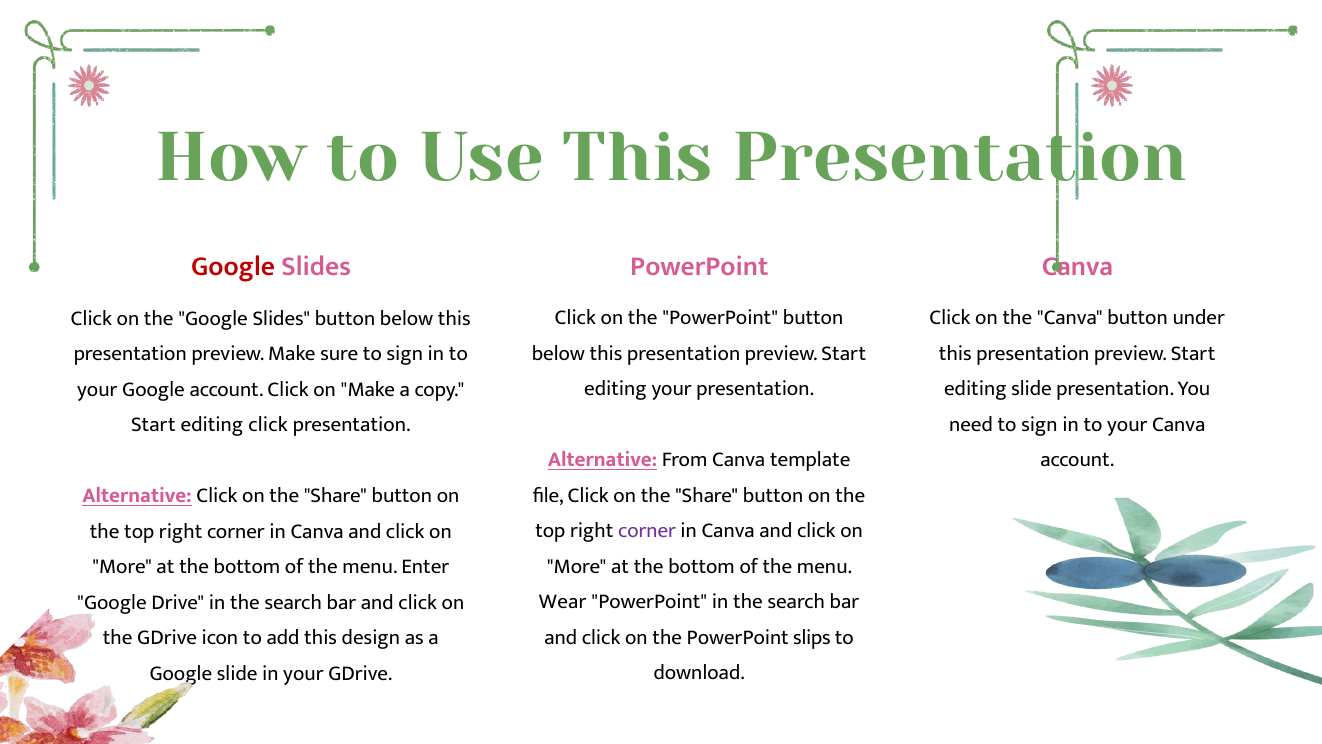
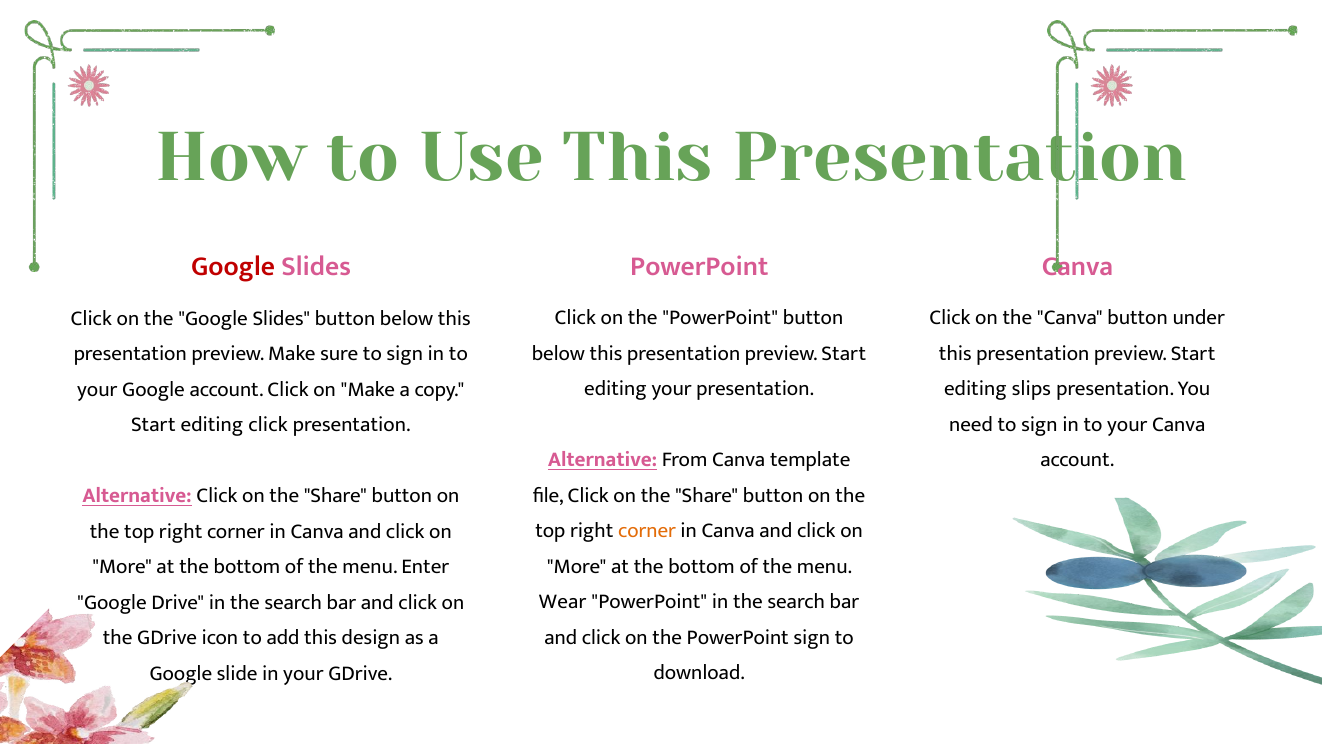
editing slide: slide -> slips (1031, 389)
corner colour: purple -> orange (647, 531)
PowerPoint slips: slips -> sign (812, 637)
